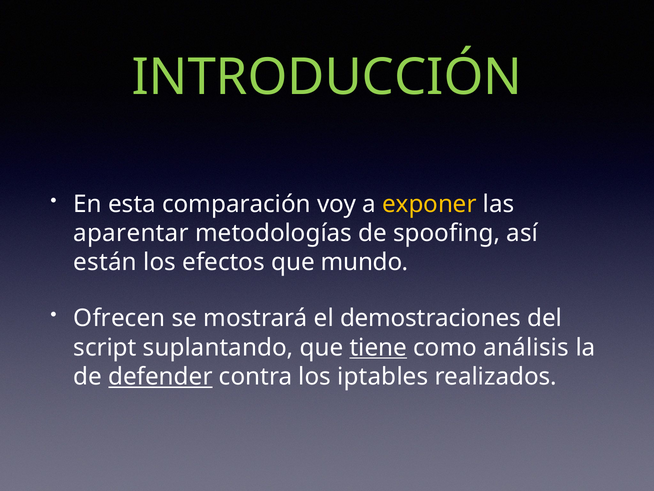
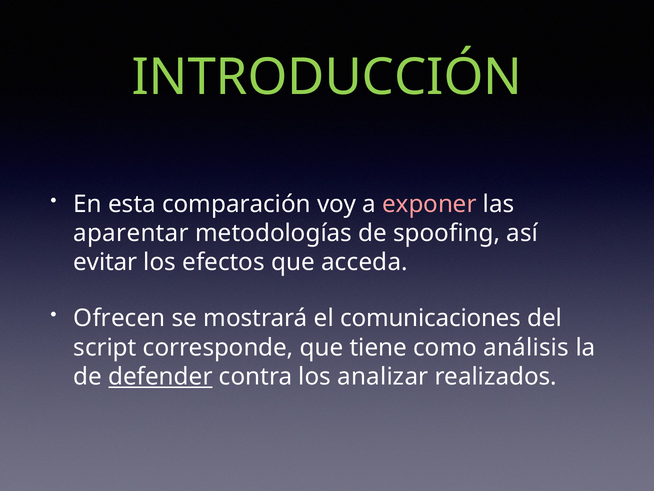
exponer colour: yellow -> pink (429, 204)
están: están -> evitar (105, 262)
mundo: mundo -> acceda (364, 262)
demostraciones: demostraciones -> comunicaciones (431, 318)
suplantando: suplantando -> corresponde (218, 347)
tiene underline: present -> none (378, 347)
iptables: iptables -> analizar (383, 376)
